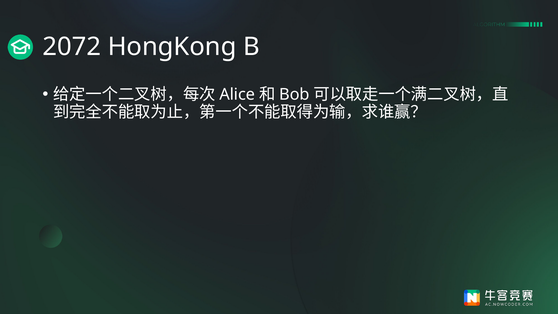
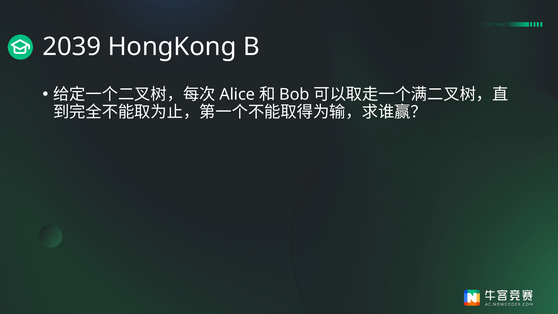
2072: 2072 -> 2039 (72, 47)
